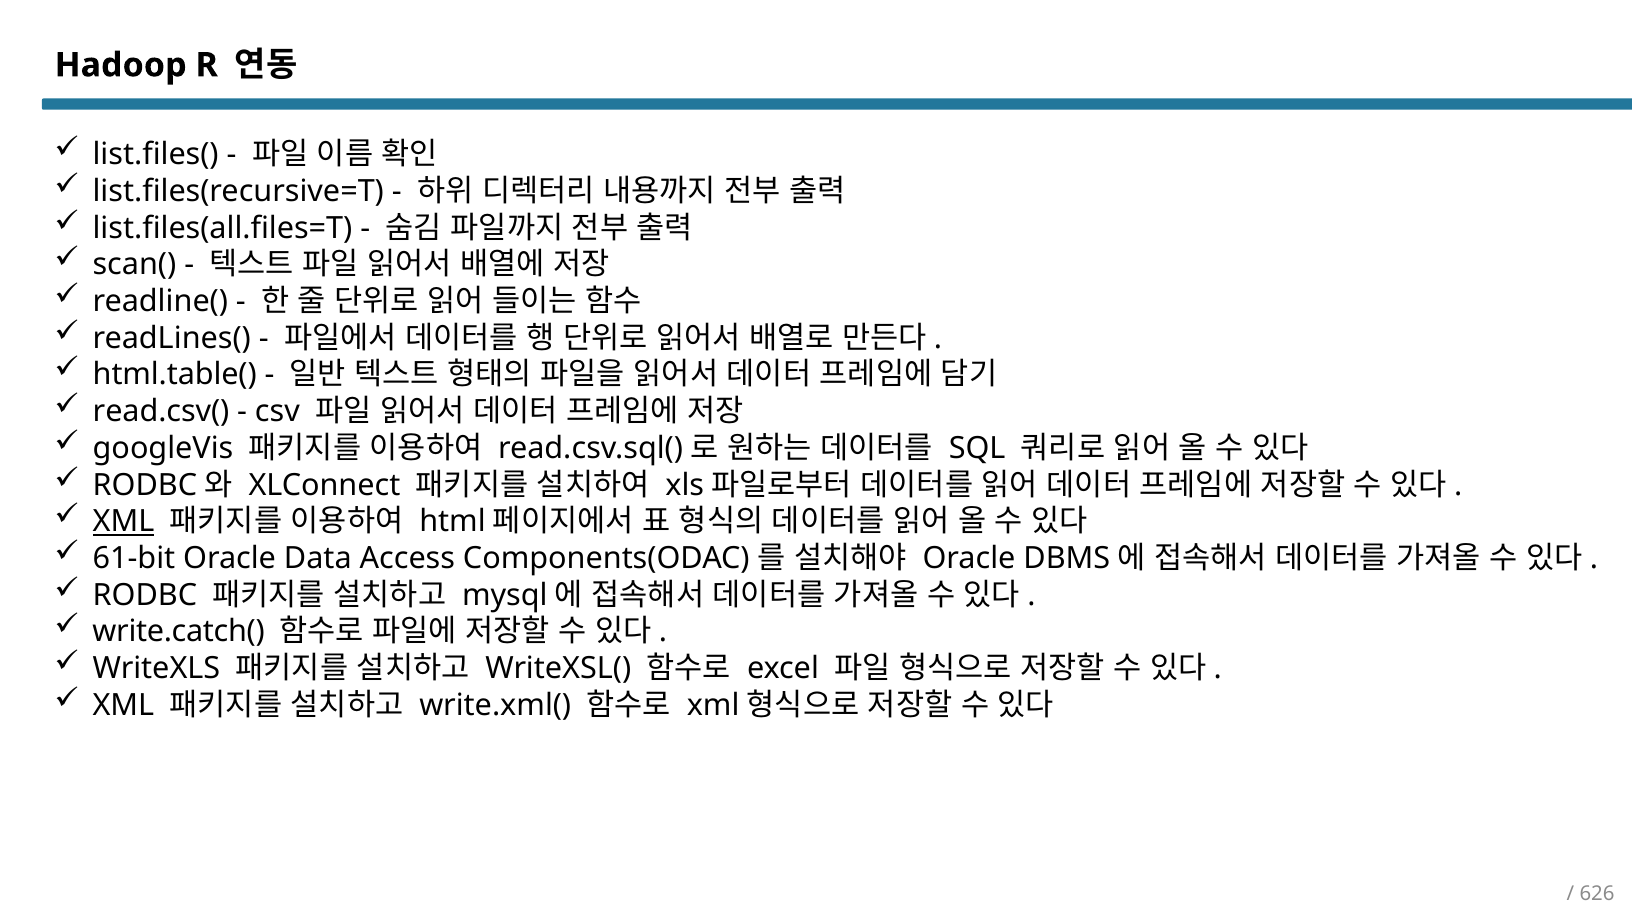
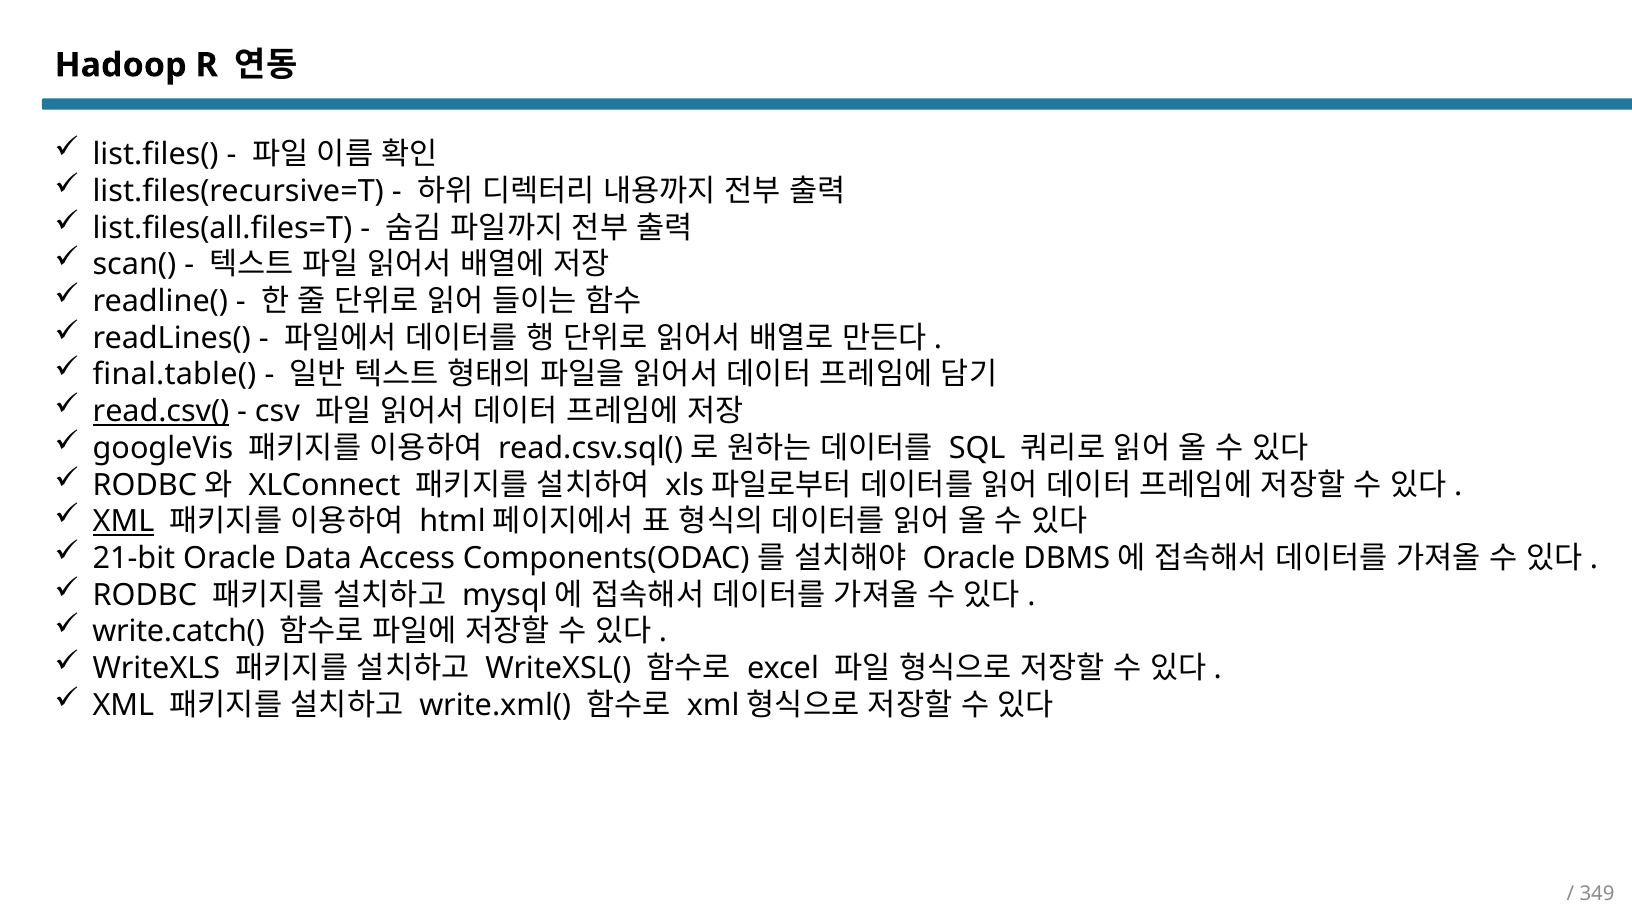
html.table(: html.table( -> final.table( (175, 375)
read.csv( underline: none -> present (161, 412)
61-bit: 61-bit -> 21-bit (134, 558)
626: 626 -> 349 (1597, 894)
